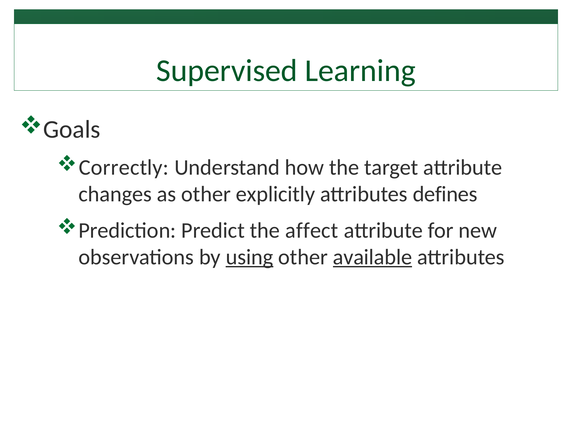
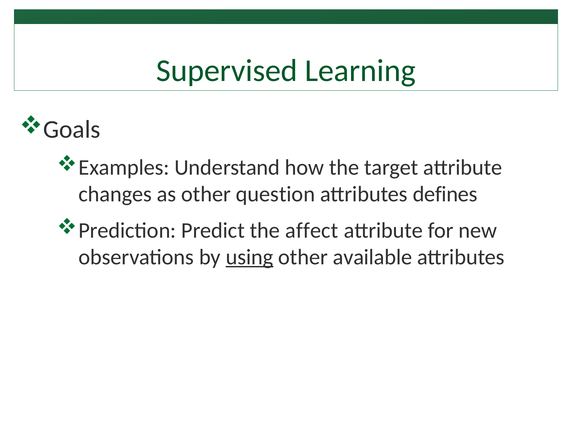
Correctly: Correctly -> Examples (124, 167)
explicitly: explicitly -> question (275, 194)
available underline: present -> none (372, 257)
